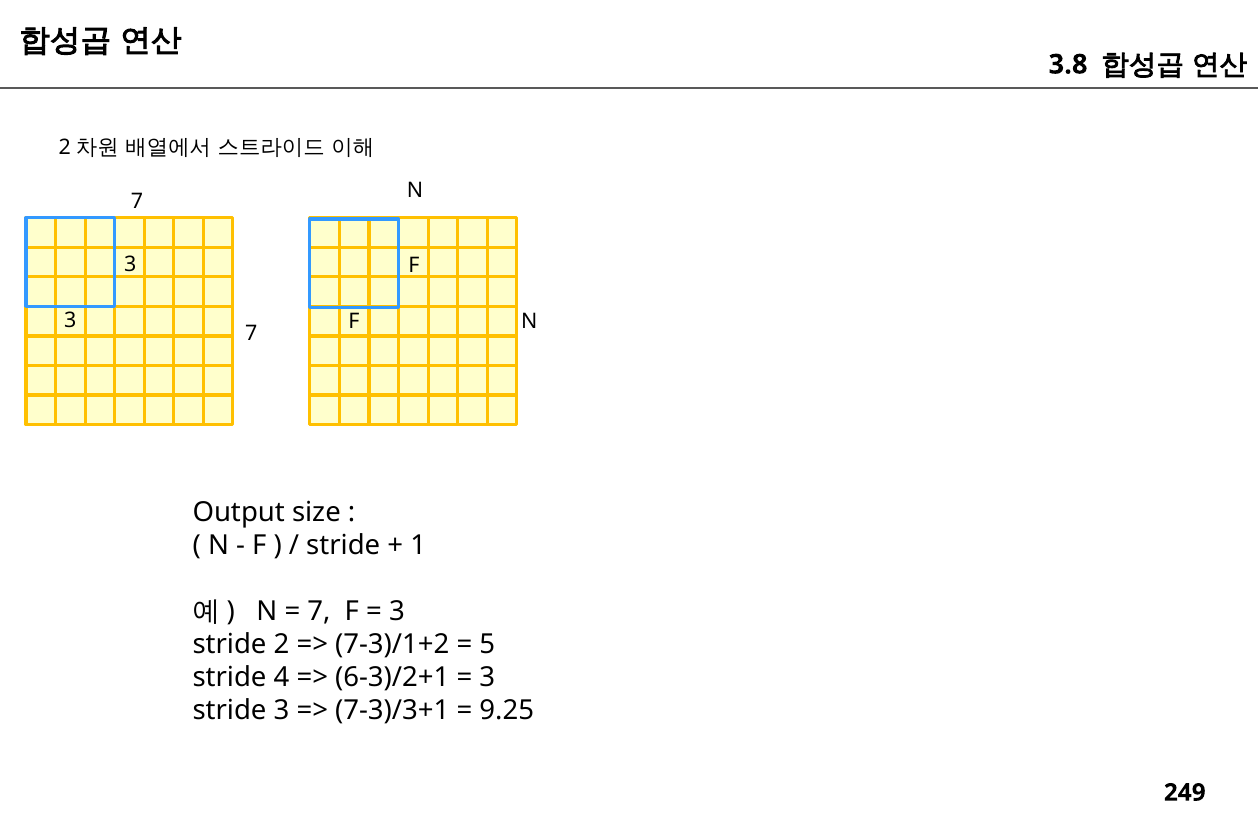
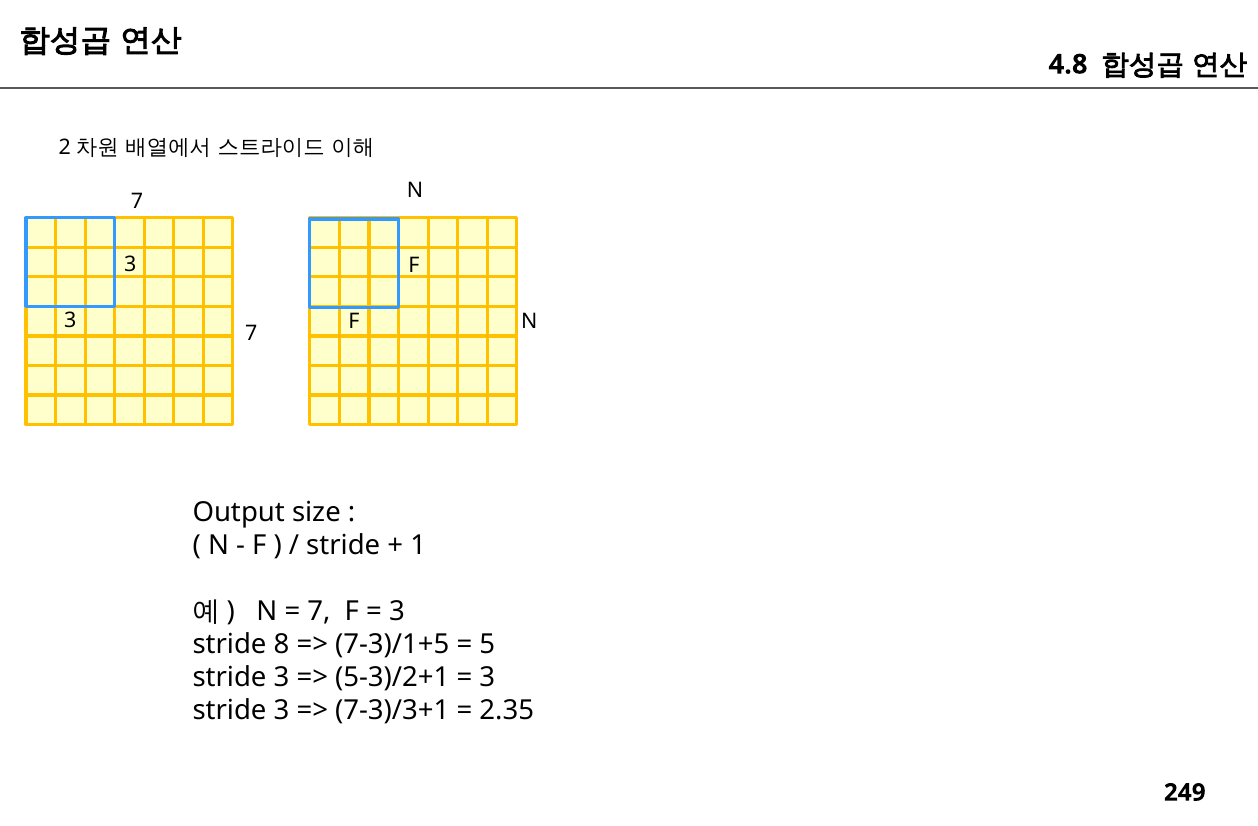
3.8: 3.8 -> 4.8 (1068, 64)
2: 2 -> 8 (282, 644)
7-3)/1+2: 7-3)/1+2 -> 7-3)/1+5 (392, 644)
4: 4 -> 3 (282, 677)
6-3)/2+1: 6-3)/2+1 -> 5-3)/2+1 (392, 677)
9.25: 9.25 -> 2.35 (507, 710)
